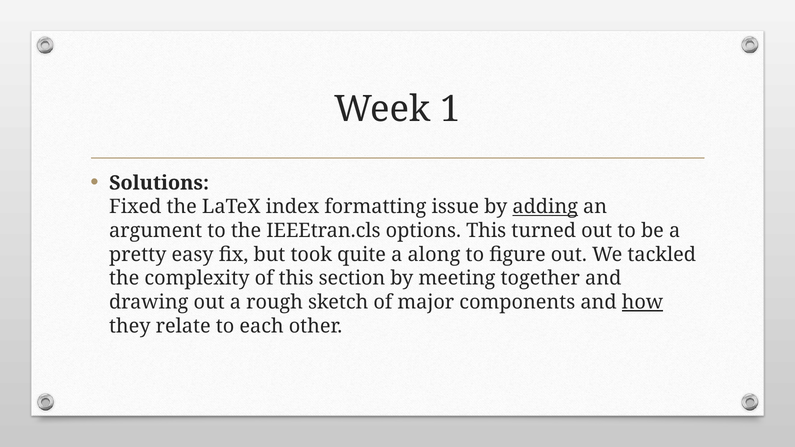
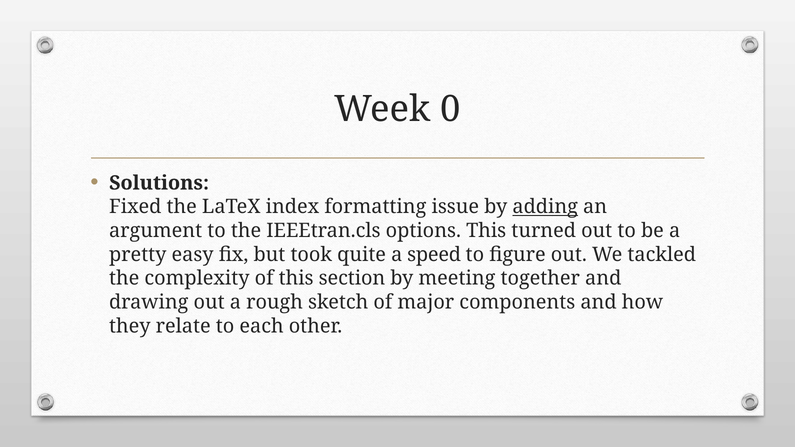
1: 1 -> 0 (450, 109)
along: along -> speed (434, 255)
how underline: present -> none (642, 302)
